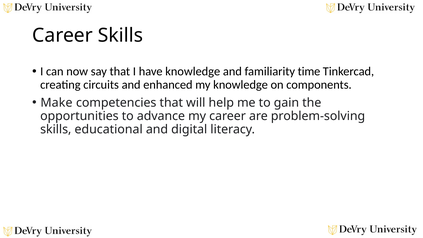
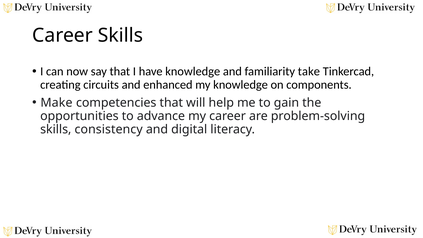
time: time -> take (309, 72)
educational: educational -> consistency (109, 129)
